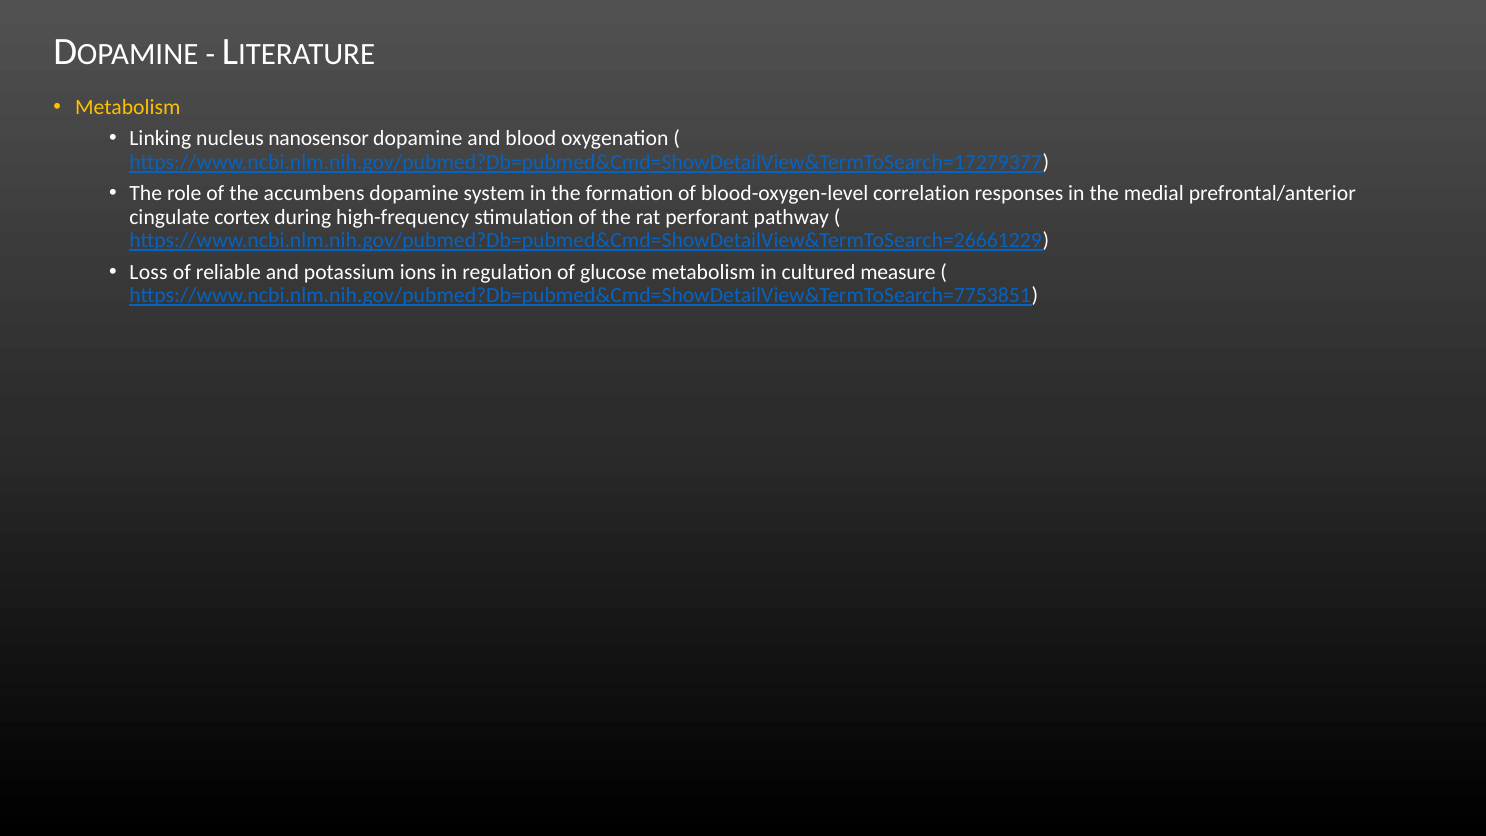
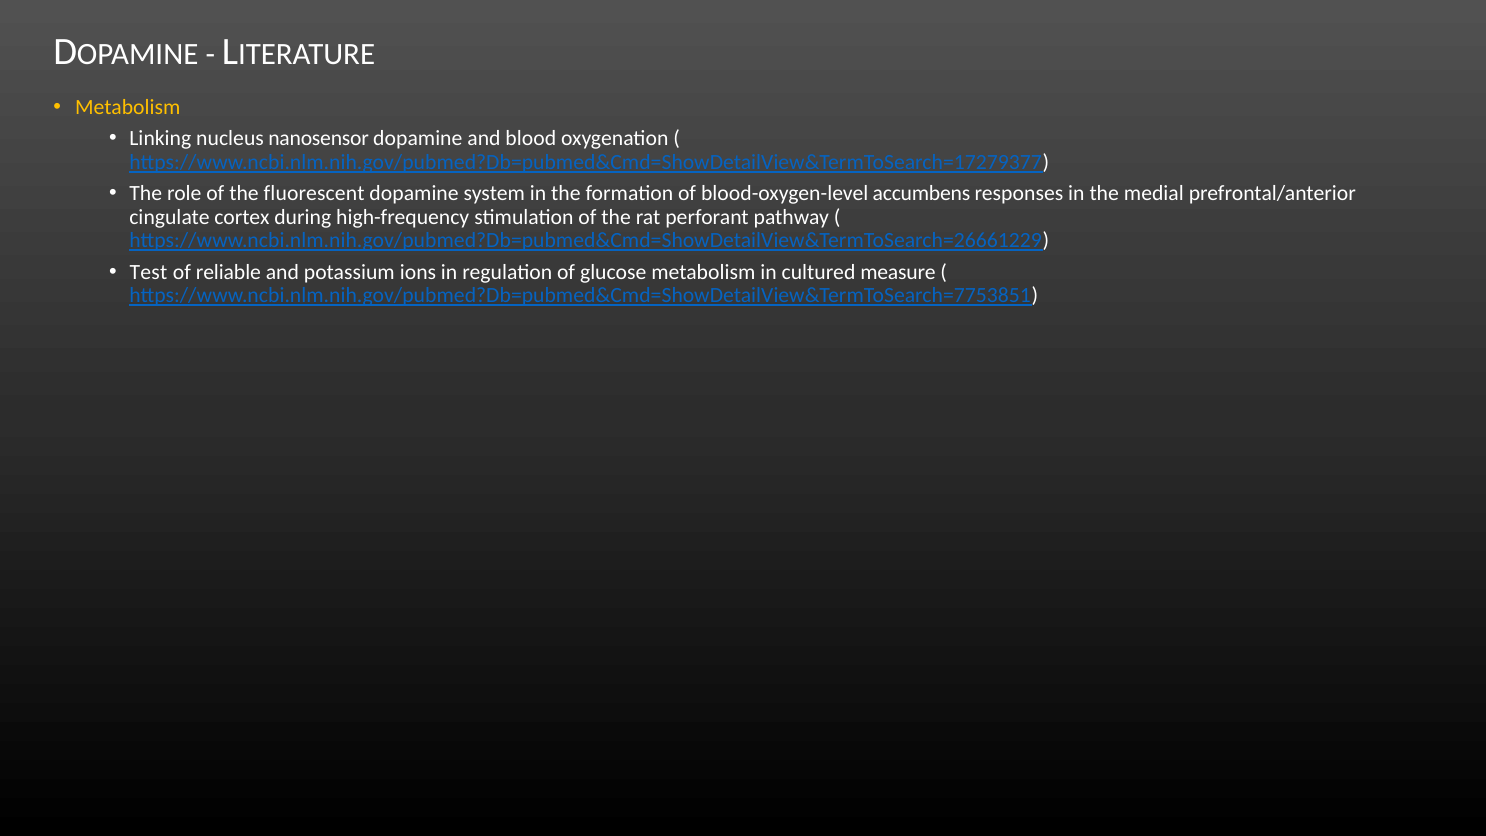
accumbens: accumbens -> fluorescent (314, 194)
correlation: correlation -> accumbens (921, 194)
Loss: Loss -> Test (149, 272)
